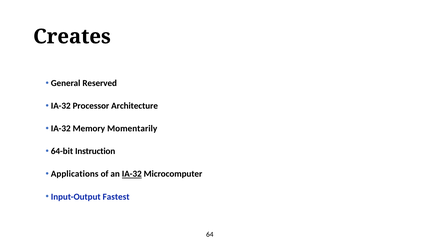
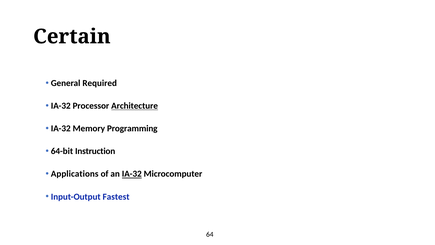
Creates: Creates -> Certain (72, 37)
Reserved: Reserved -> Required (100, 83)
Architecture underline: none -> present (135, 106)
Momentarily: Momentarily -> Programming (132, 128)
